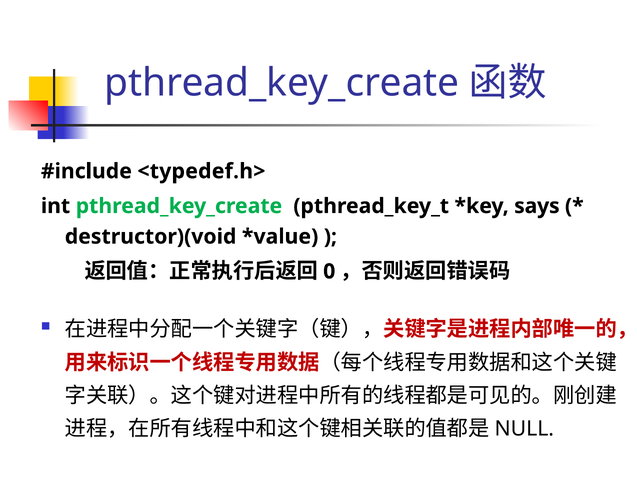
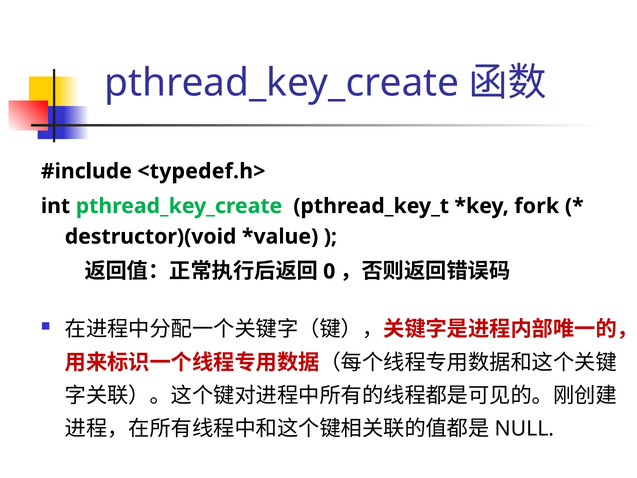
says: says -> fork (537, 206)
